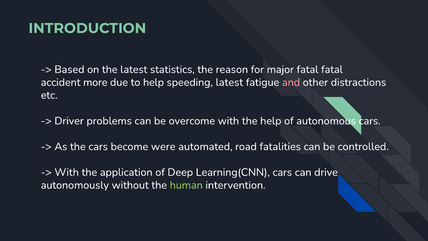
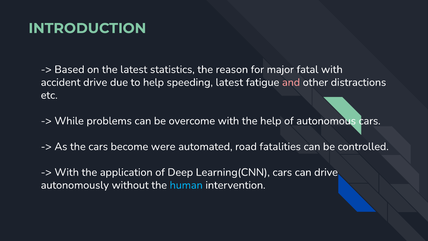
fatal fatal: fatal -> with (332, 69)
accident more: more -> drive (95, 82)
Driver: Driver -> While (69, 121)
human colour: light green -> light blue (186, 185)
